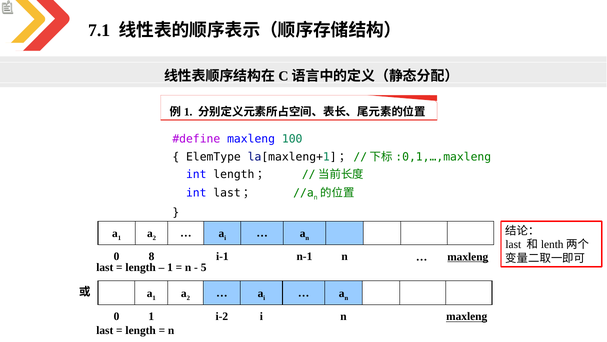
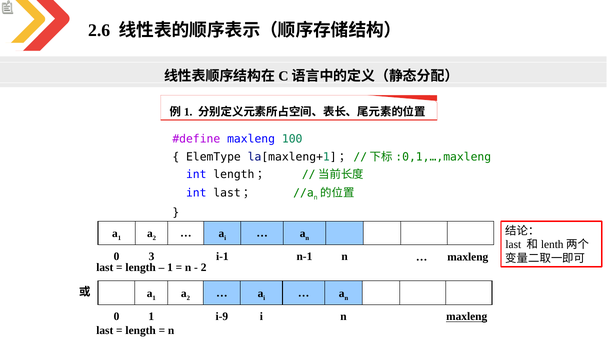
7.1: 7.1 -> 2.6 (99, 30)
8: 8 -> 3 (151, 256)
maxleng underline: present -> none (468, 256)
5: 5 -> 2 (204, 267)
i-2: i-2 -> i-9 (222, 316)
